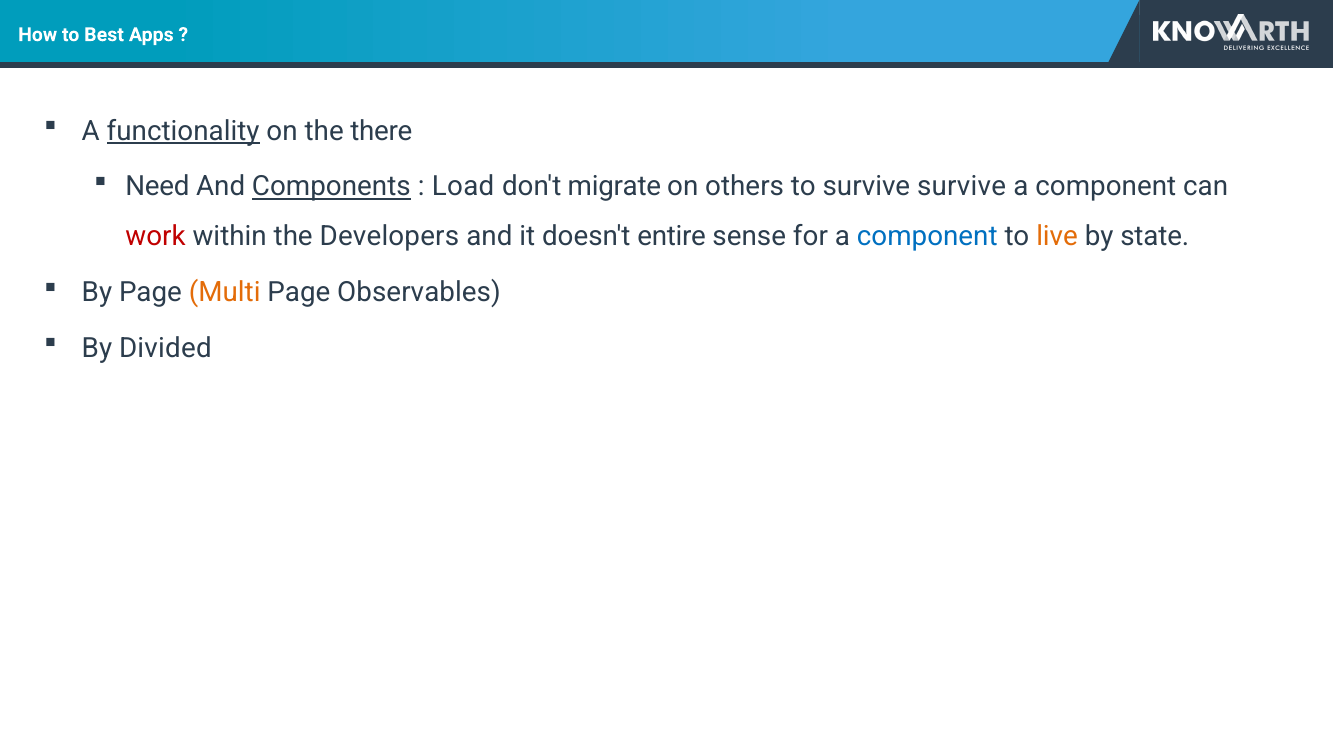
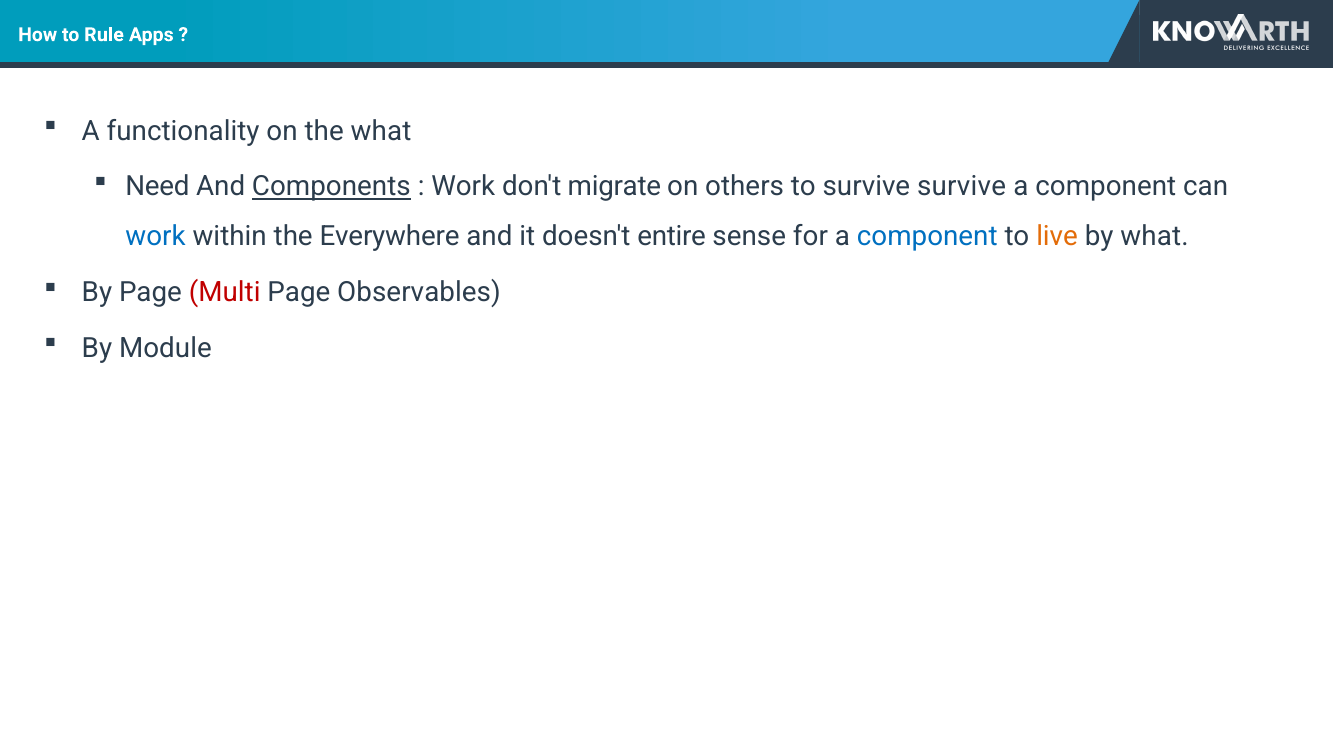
Best: Best -> Rule (104, 35)
functionality underline: present -> none (183, 131)
the there: there -> what (381, 131)
Load: Load -> Work (463, 187)
work colour: red -> blue (156, 237)
Developers: Developers -> Everywhere (390, 237)
by state: state -> what (1155, 237)
Multi colour: orange -> red (225, 292)
Divided: Divided -> Module (165, 348)
